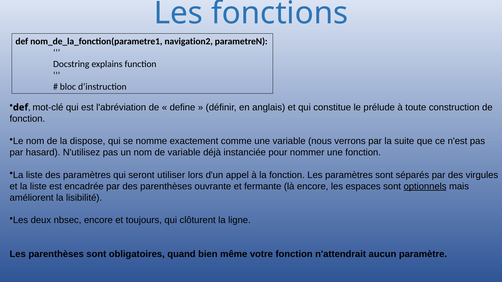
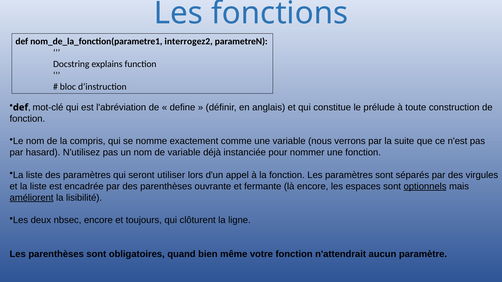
navigation2: navigation2 -> interrogez2 (189, 42)
dispose: dispose -> compris (88, 141)
améliorent underline: none -> present (32, 198)
